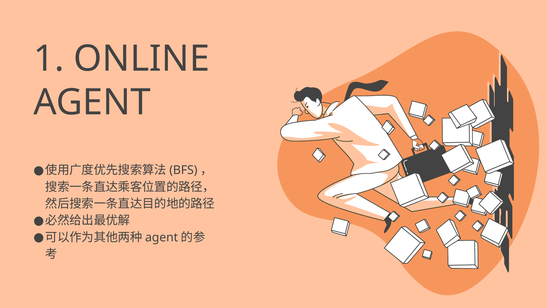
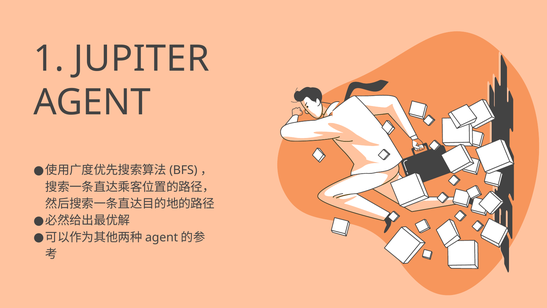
ONLINE: ONLINE -> JUPITER (142, 59)
